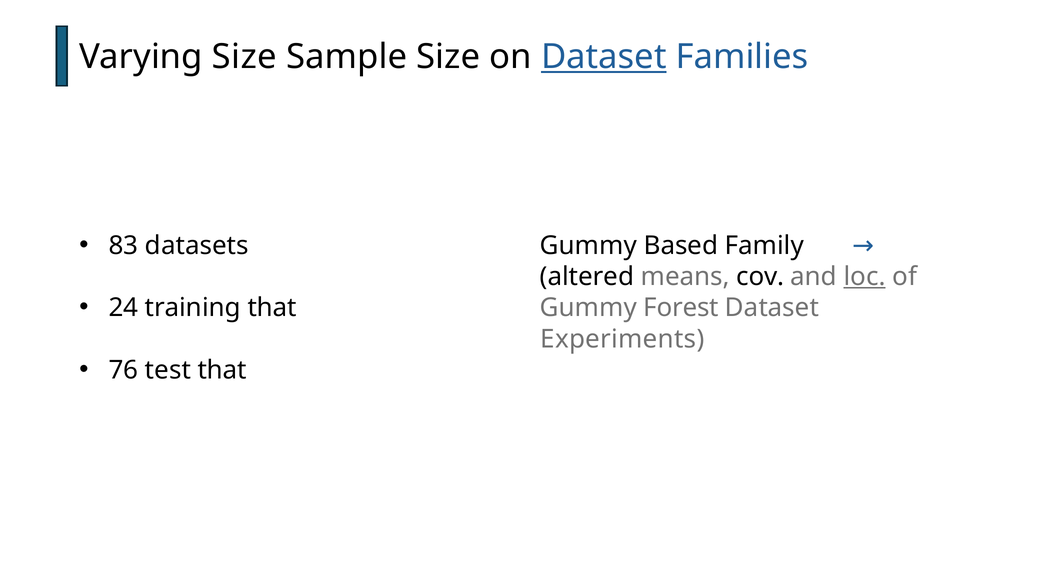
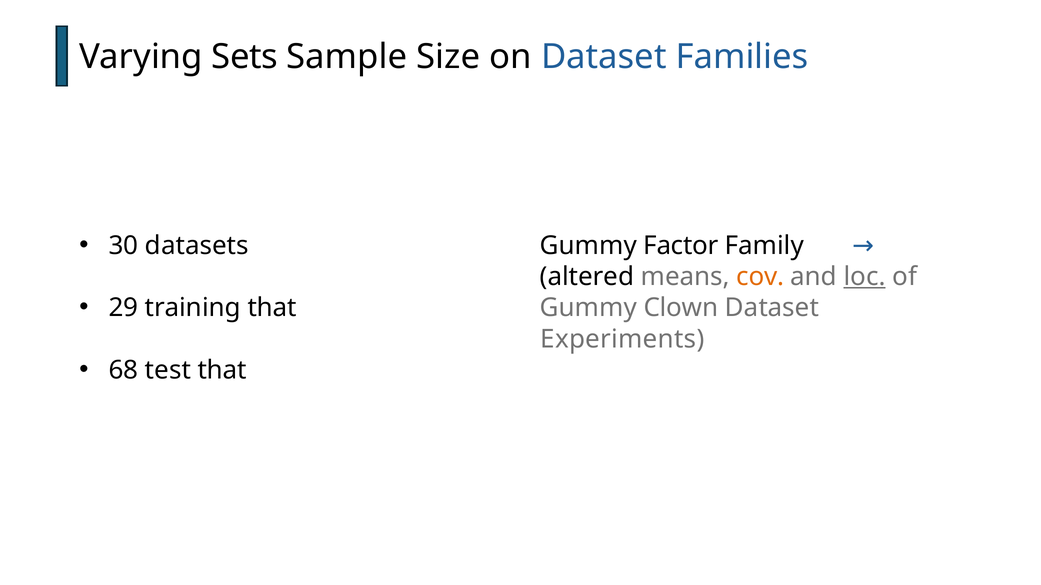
Varying Size: Size -> Sets (245, 57)
Dataset underline: present -> none (604, 57)
83: 83 -> 30 (123, 246)
Based: Based -> Factor (681, 246)
cov colour: black -> orange (760, 277)
24: 24 -> 29 (123, 308)
Forest: Forest -> Clown (681, 308)
76: 76 -> 68 (123, 371)
